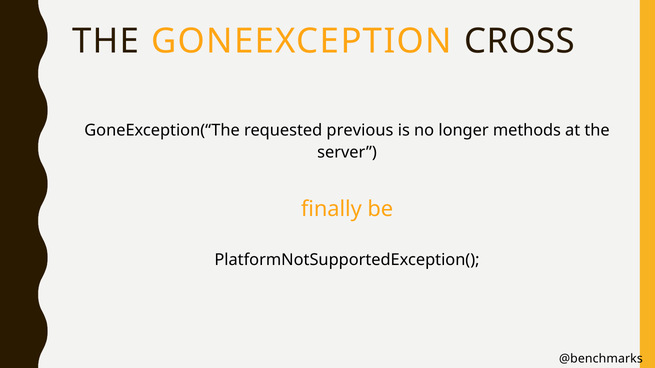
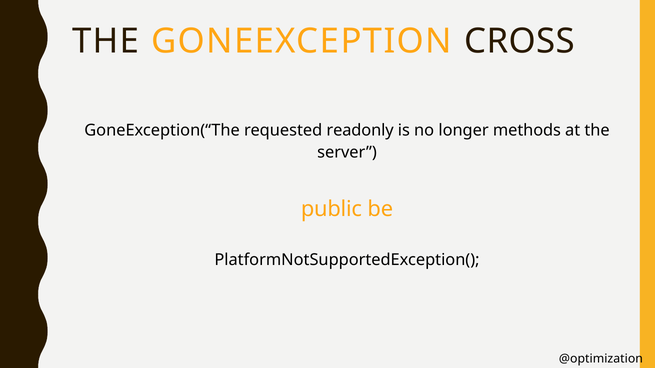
previous: previous -> readonly (360, 131)
finally: finally -> public (331, 209)
@benchmarks: @benchmarks -> @optimization (601, 359)
